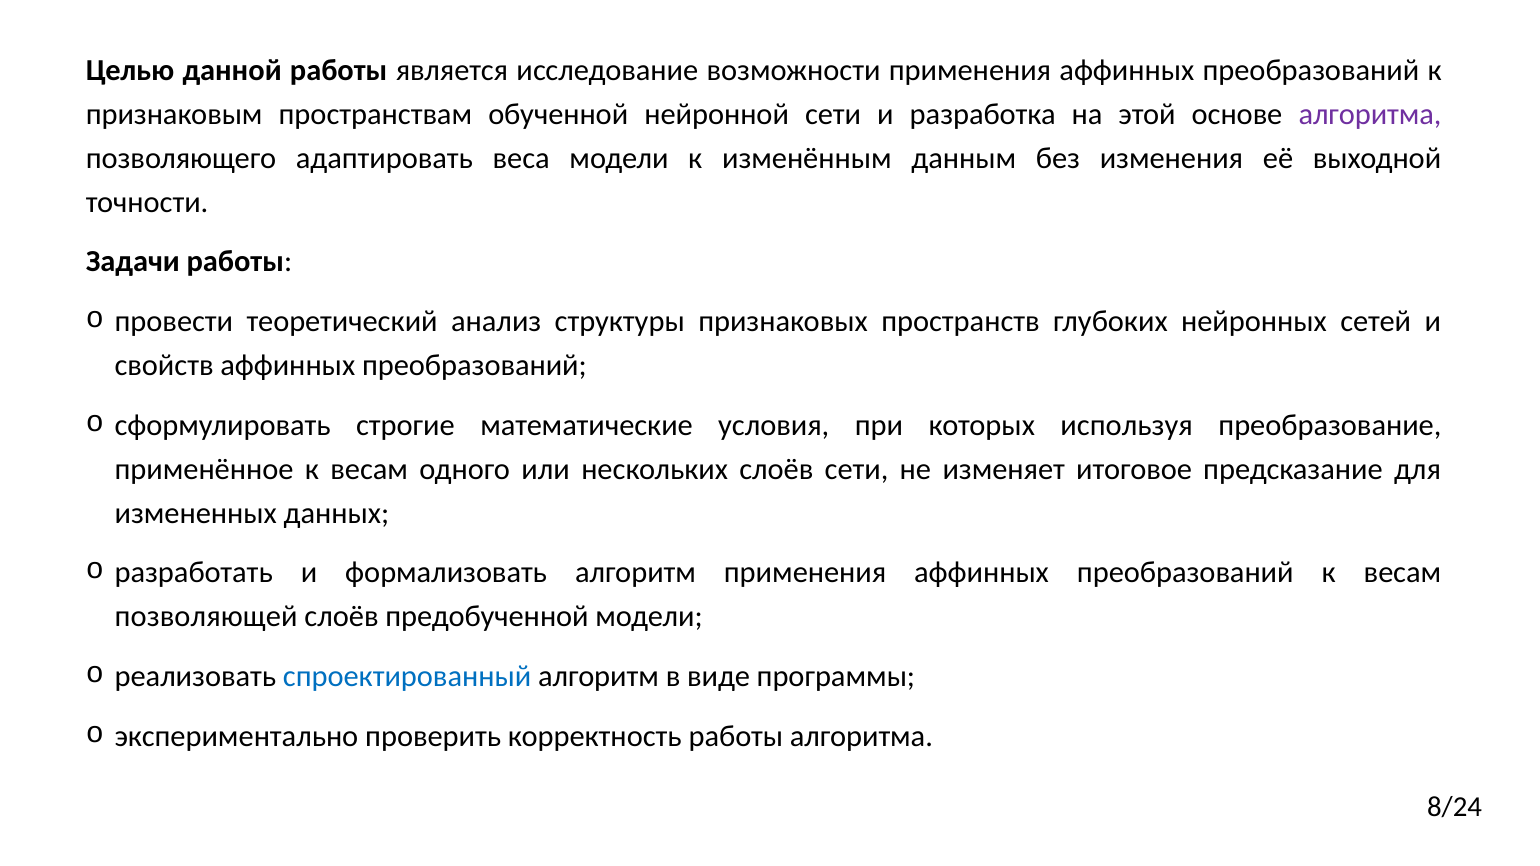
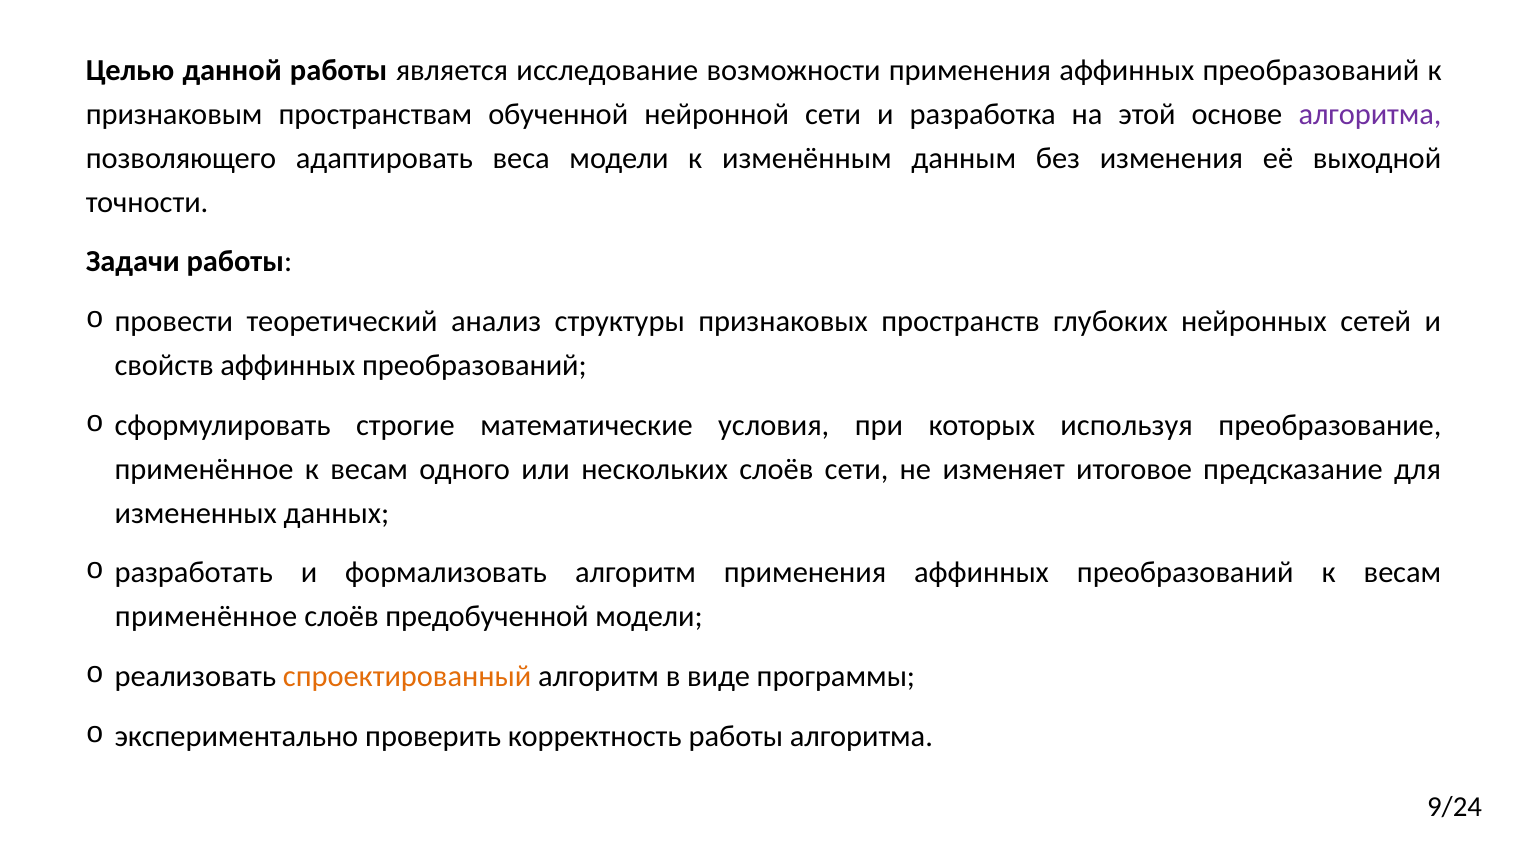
позволяющей: позволяющей -> применённое (206, 617)
спроектированный colour: blue -> orange (407, 677)
8/24: 8/24 -> 9/24 (1455, 808)
